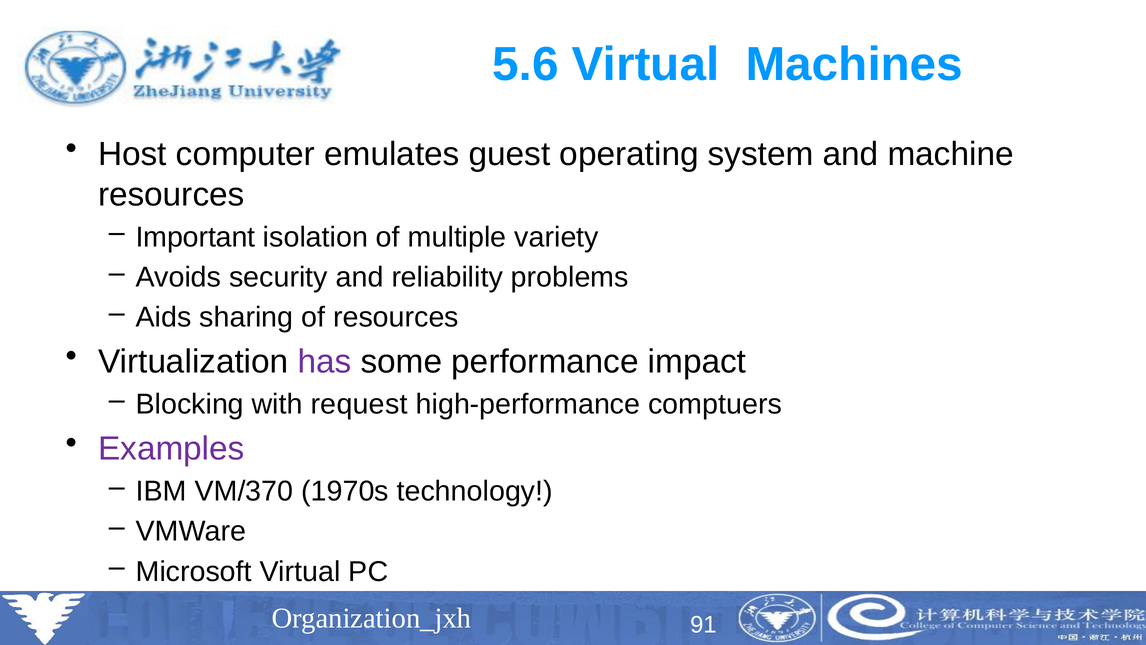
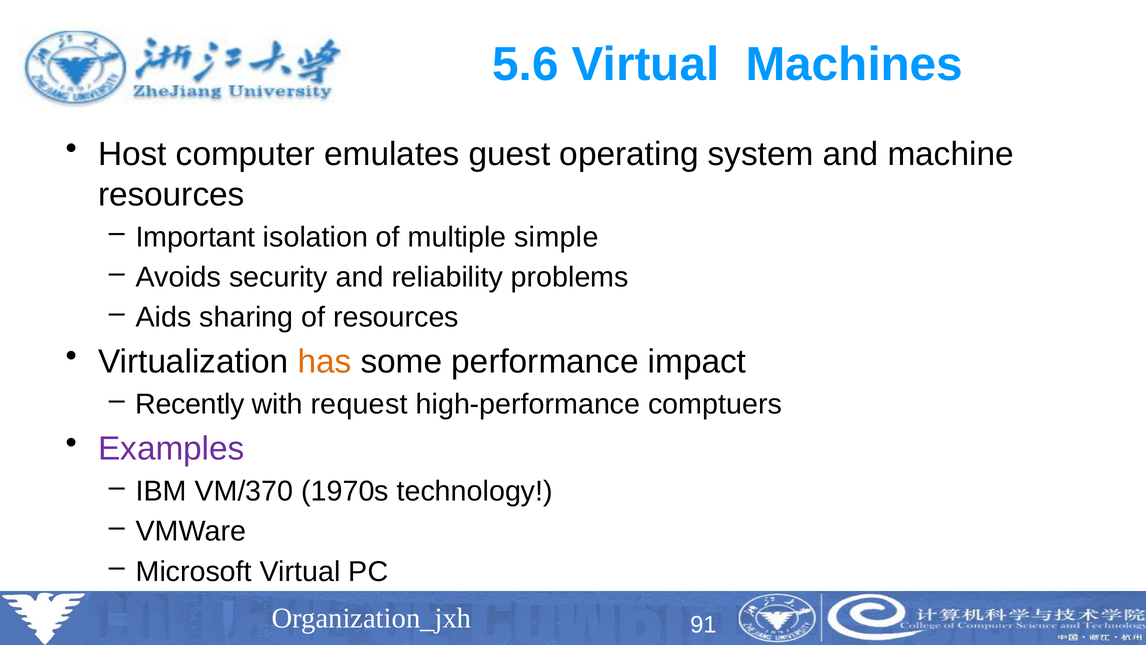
variety: variety -> simple (556, 237)
has colour: purple -> orange (325, 362)
Blocking: Blocking -> Recently (190, 404)
